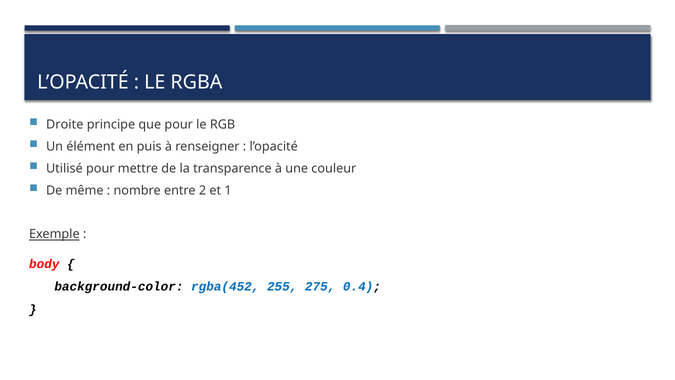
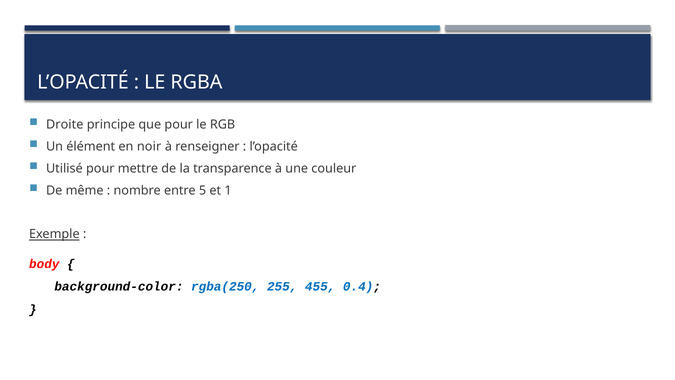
puis: puis -> noir (149, 146)
2: 2 -> 5 (203, 190)
rgba(452: rgba(452 -> rgba(250 (225, 286)
275: 275 -> 455 (320, 286)
